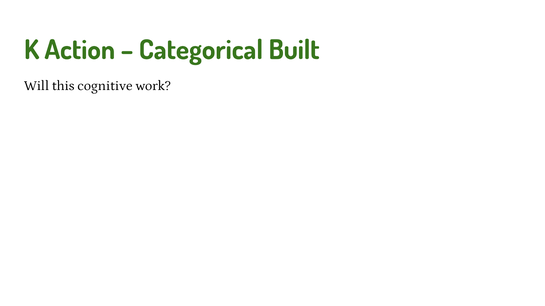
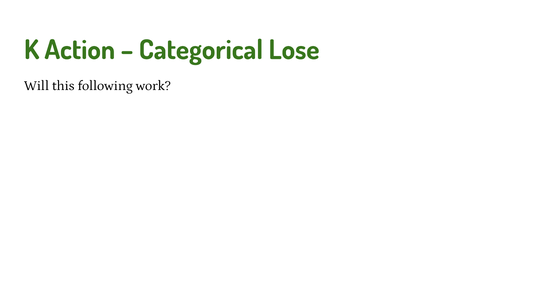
Built: Built -> Lose (294, 50)
cognitive: cognitive -> following (105, 86)
